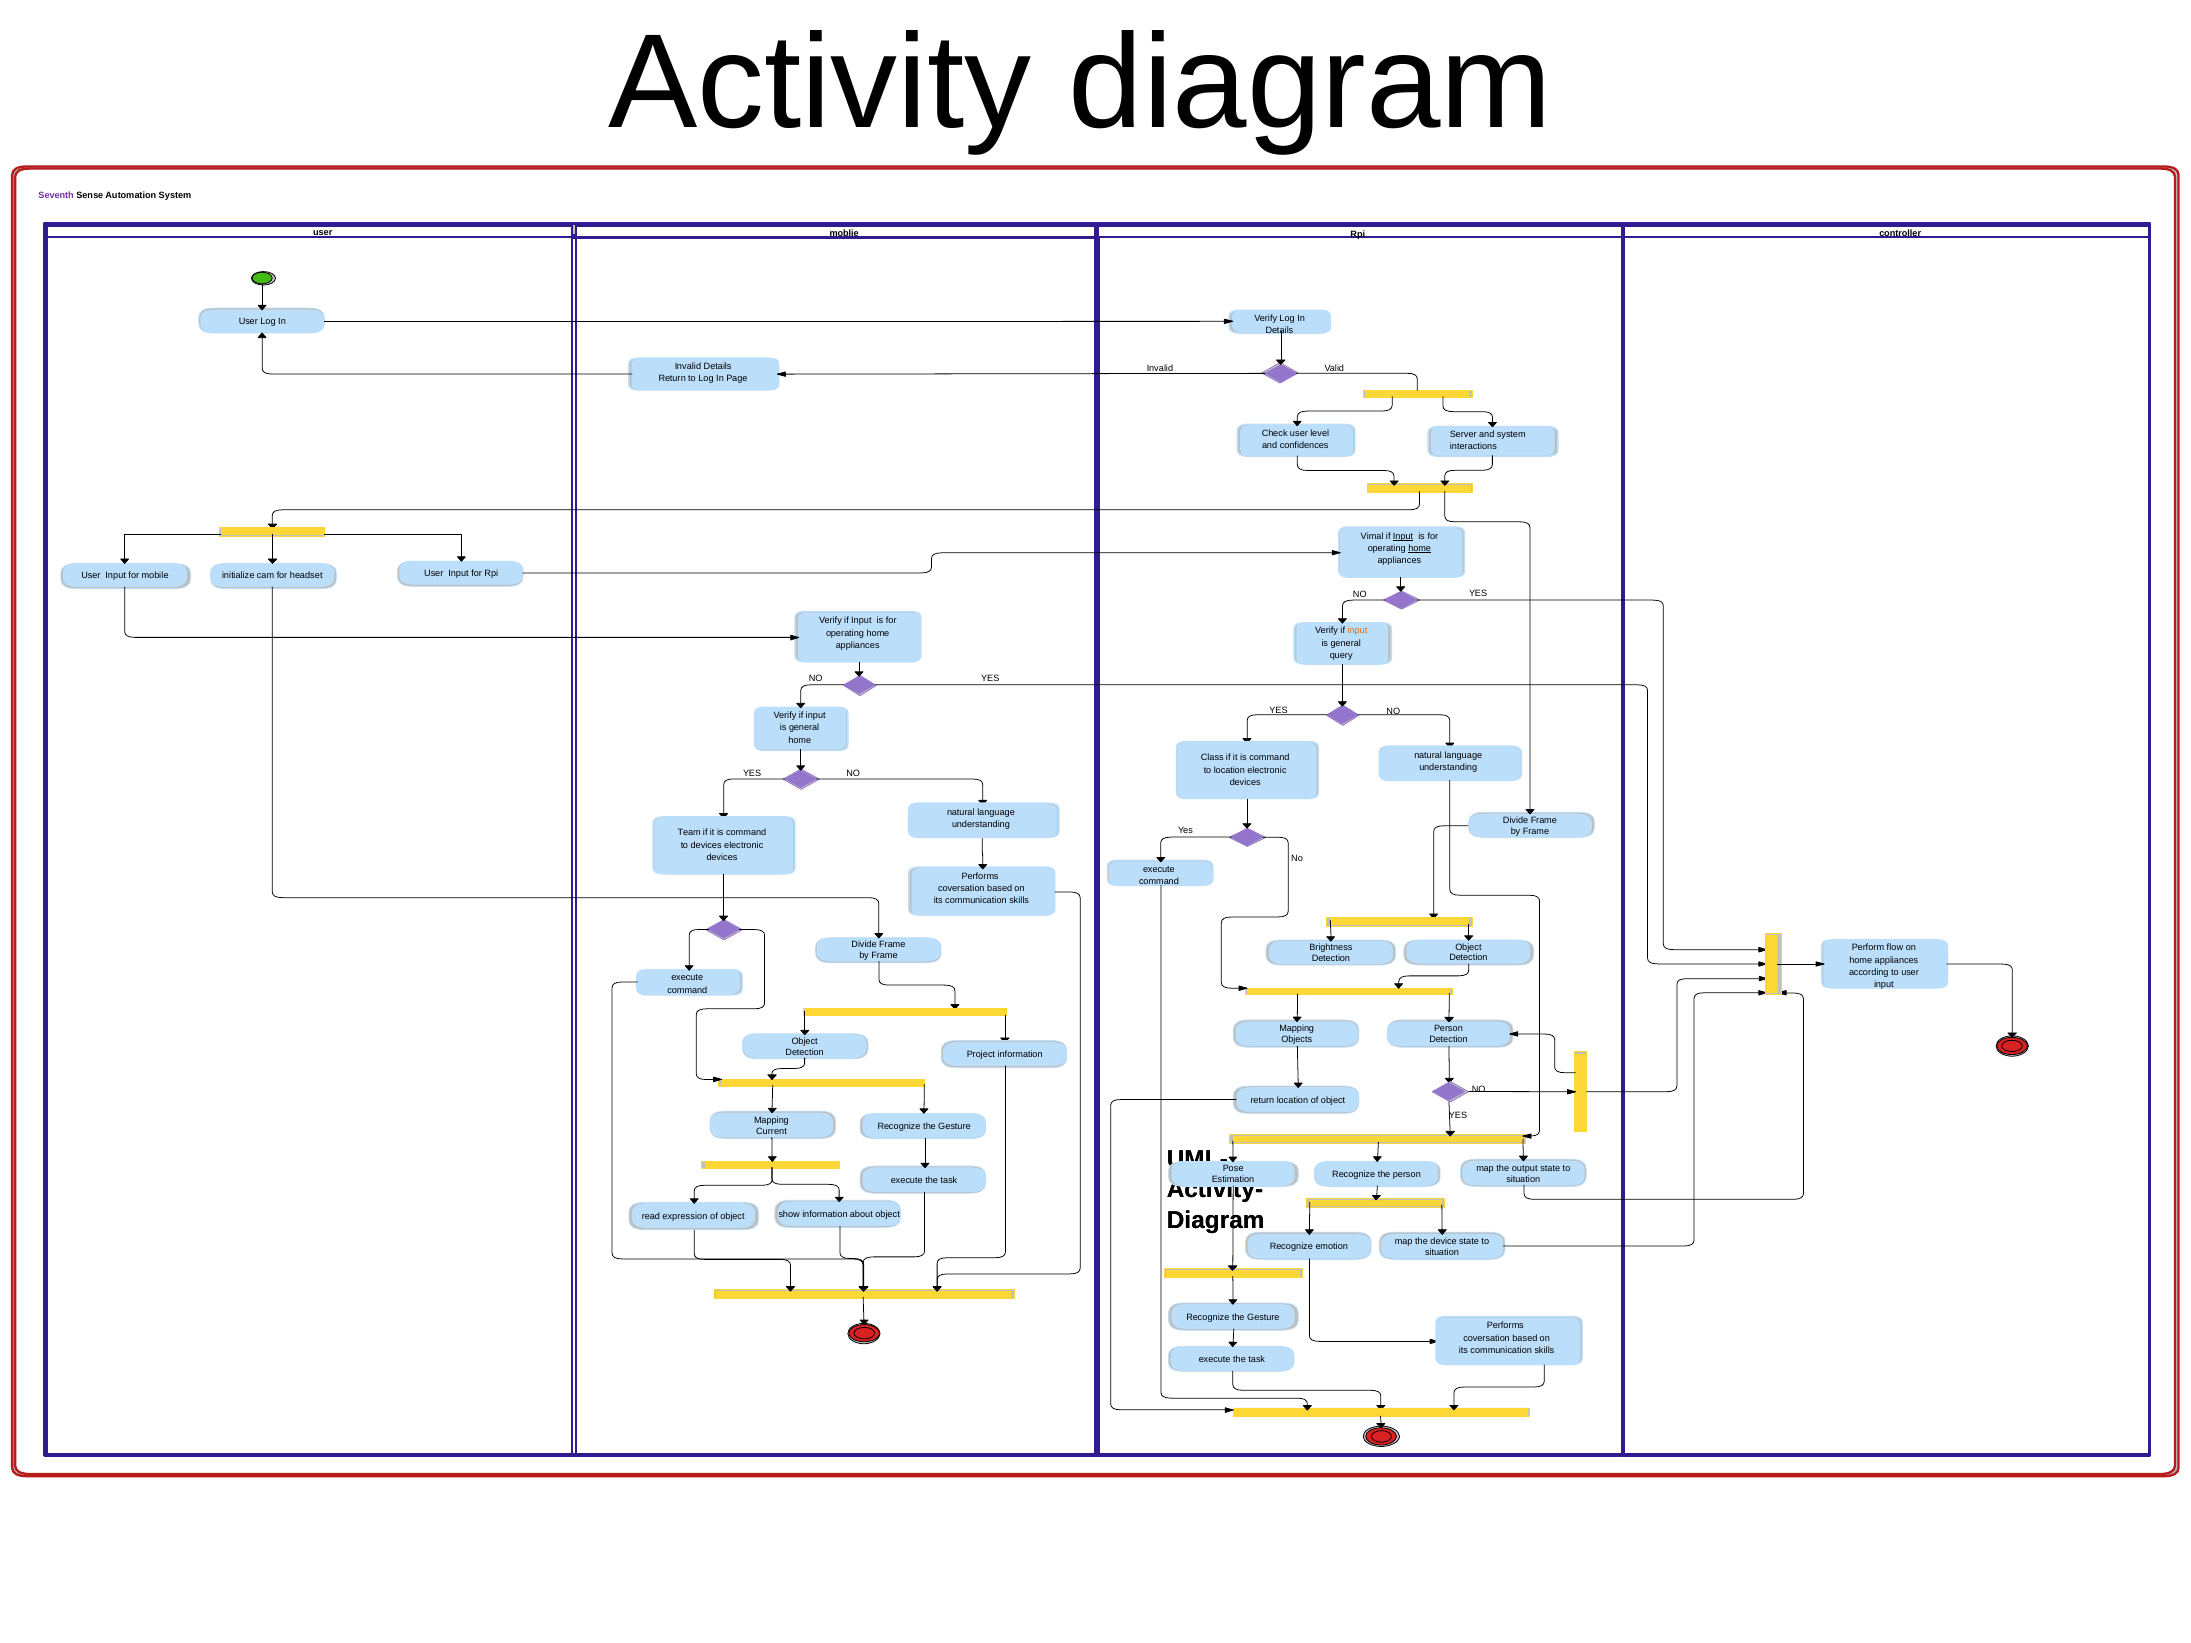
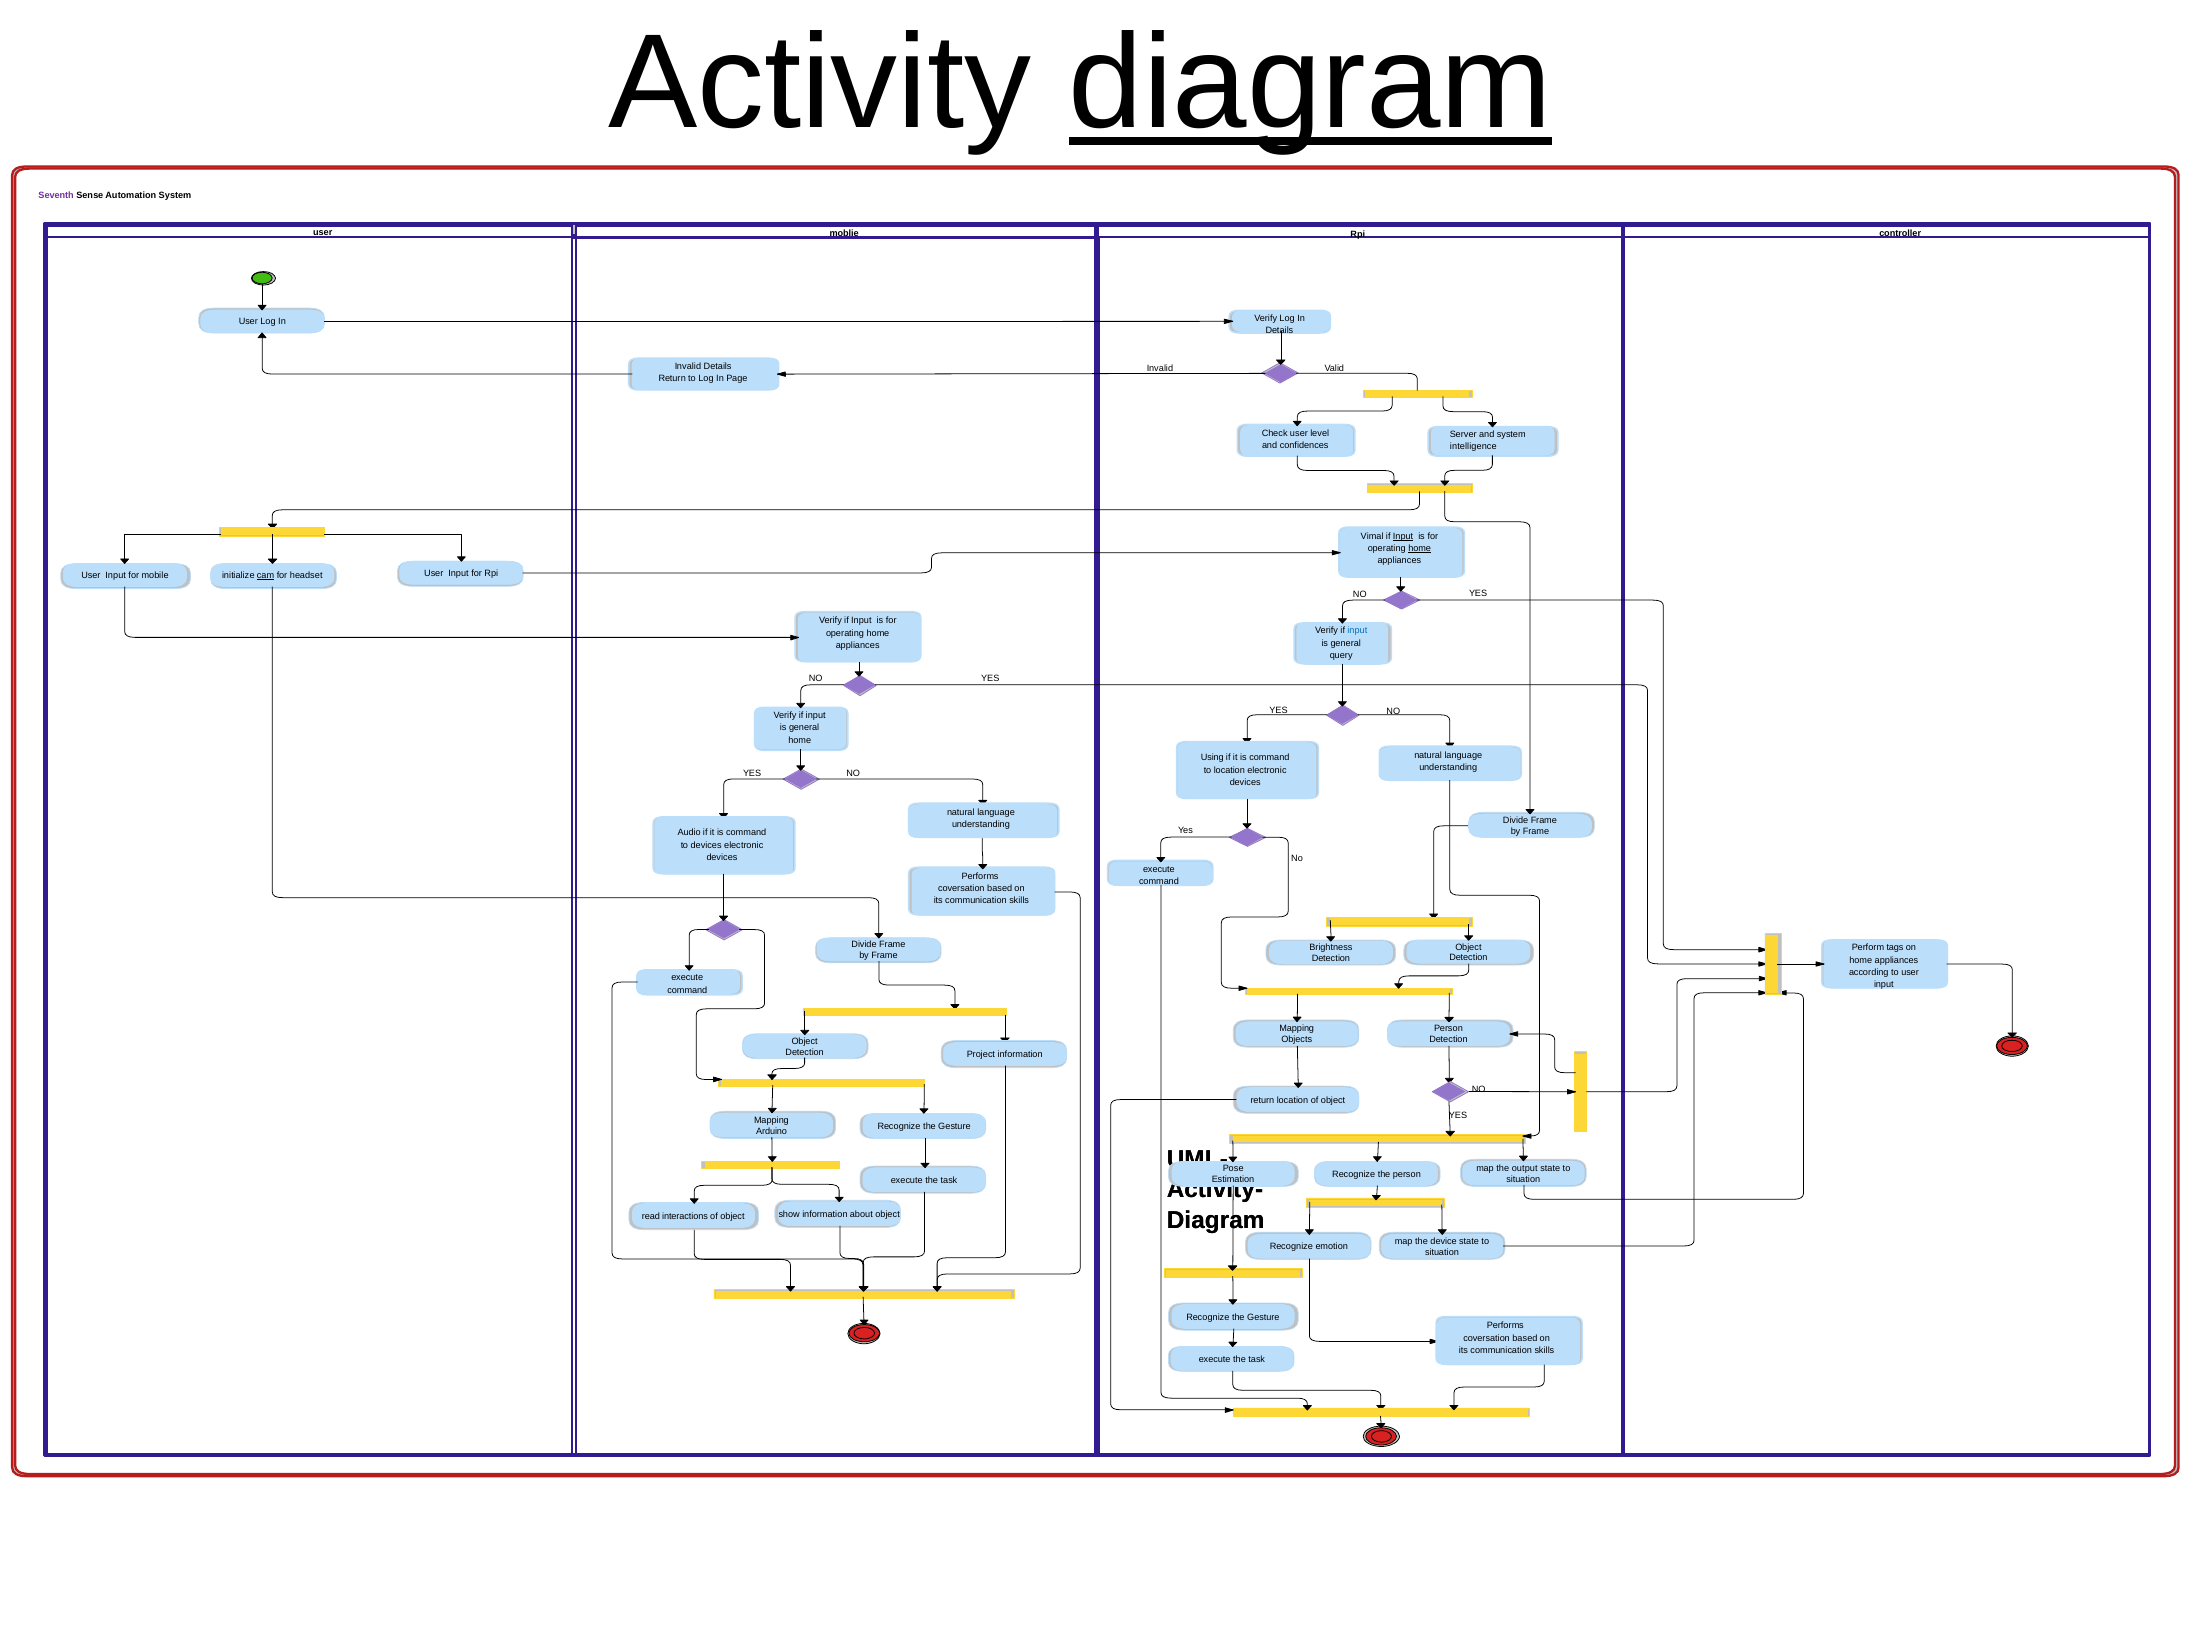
diagram underline: none -> present (1310, 83)
interactions: interactions -> intelligence (1473, 447)
cam underline: none -> present (265, 576)
input colour: orange -> blue (1357, 631)
Class: Class -> Using (1212, 758)
Team: Team -> Audio (689, 833)
flow: flow -> tags (1895, 948)
Current: Current -> Arduino (772, 1131)
expression: expression -> interactions (685, 1216)
